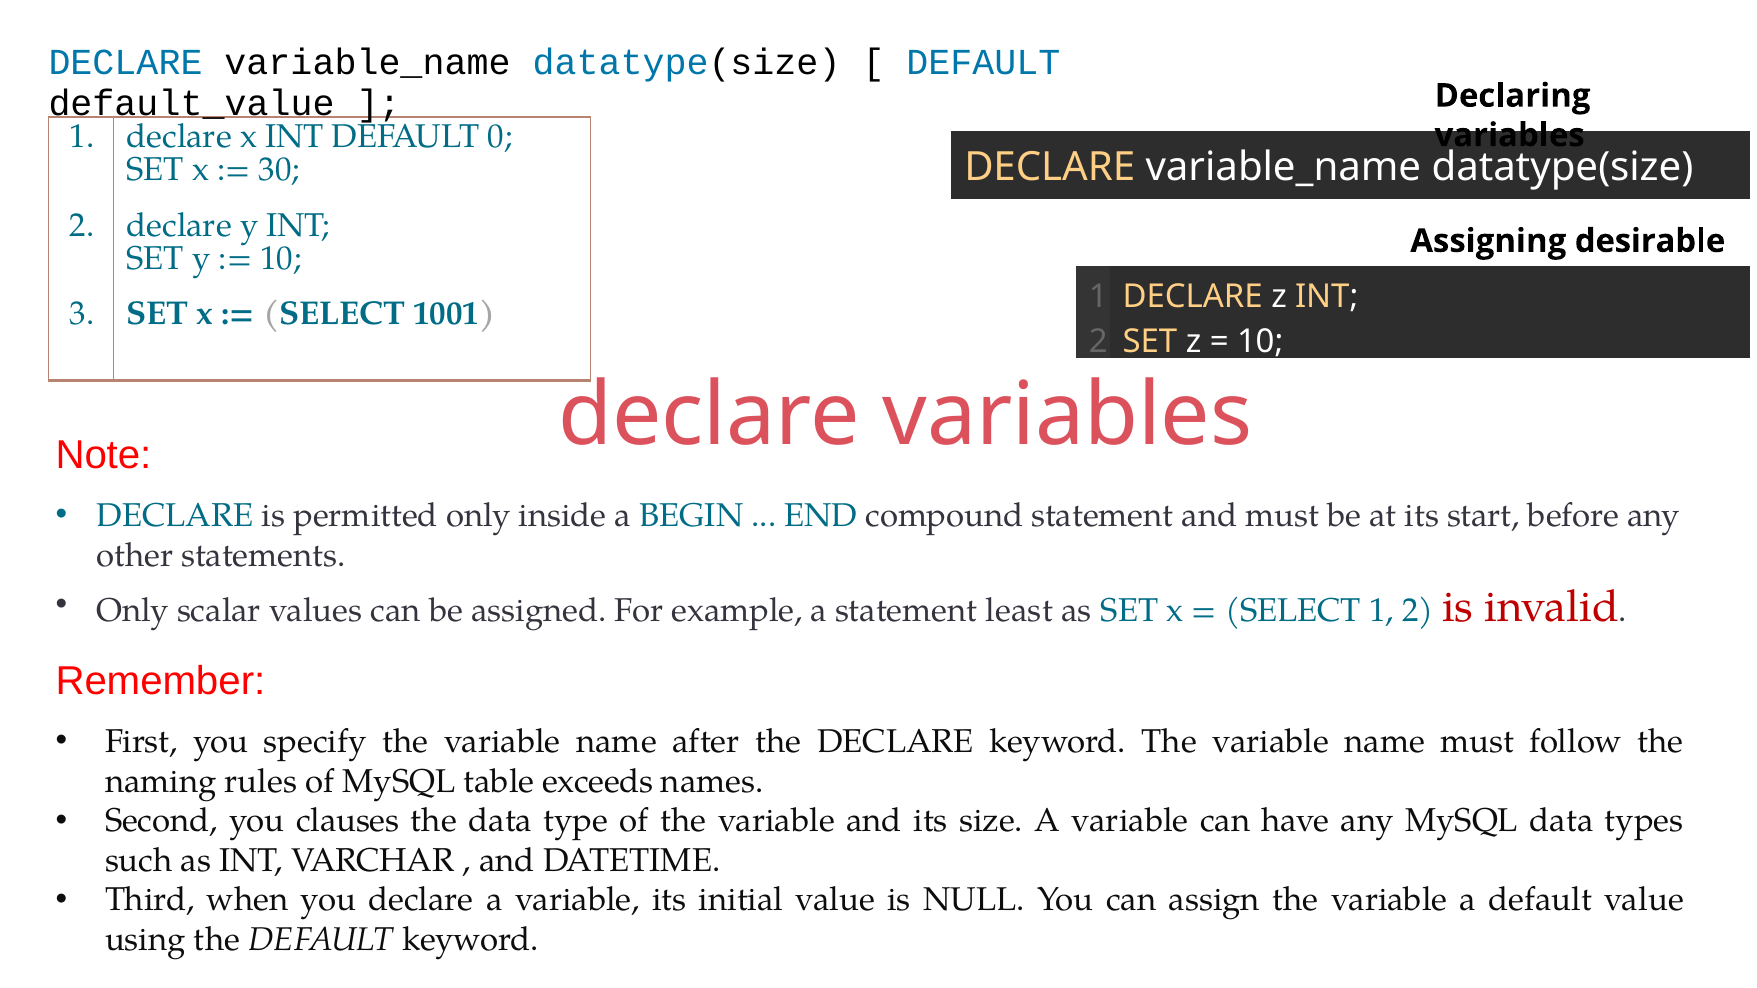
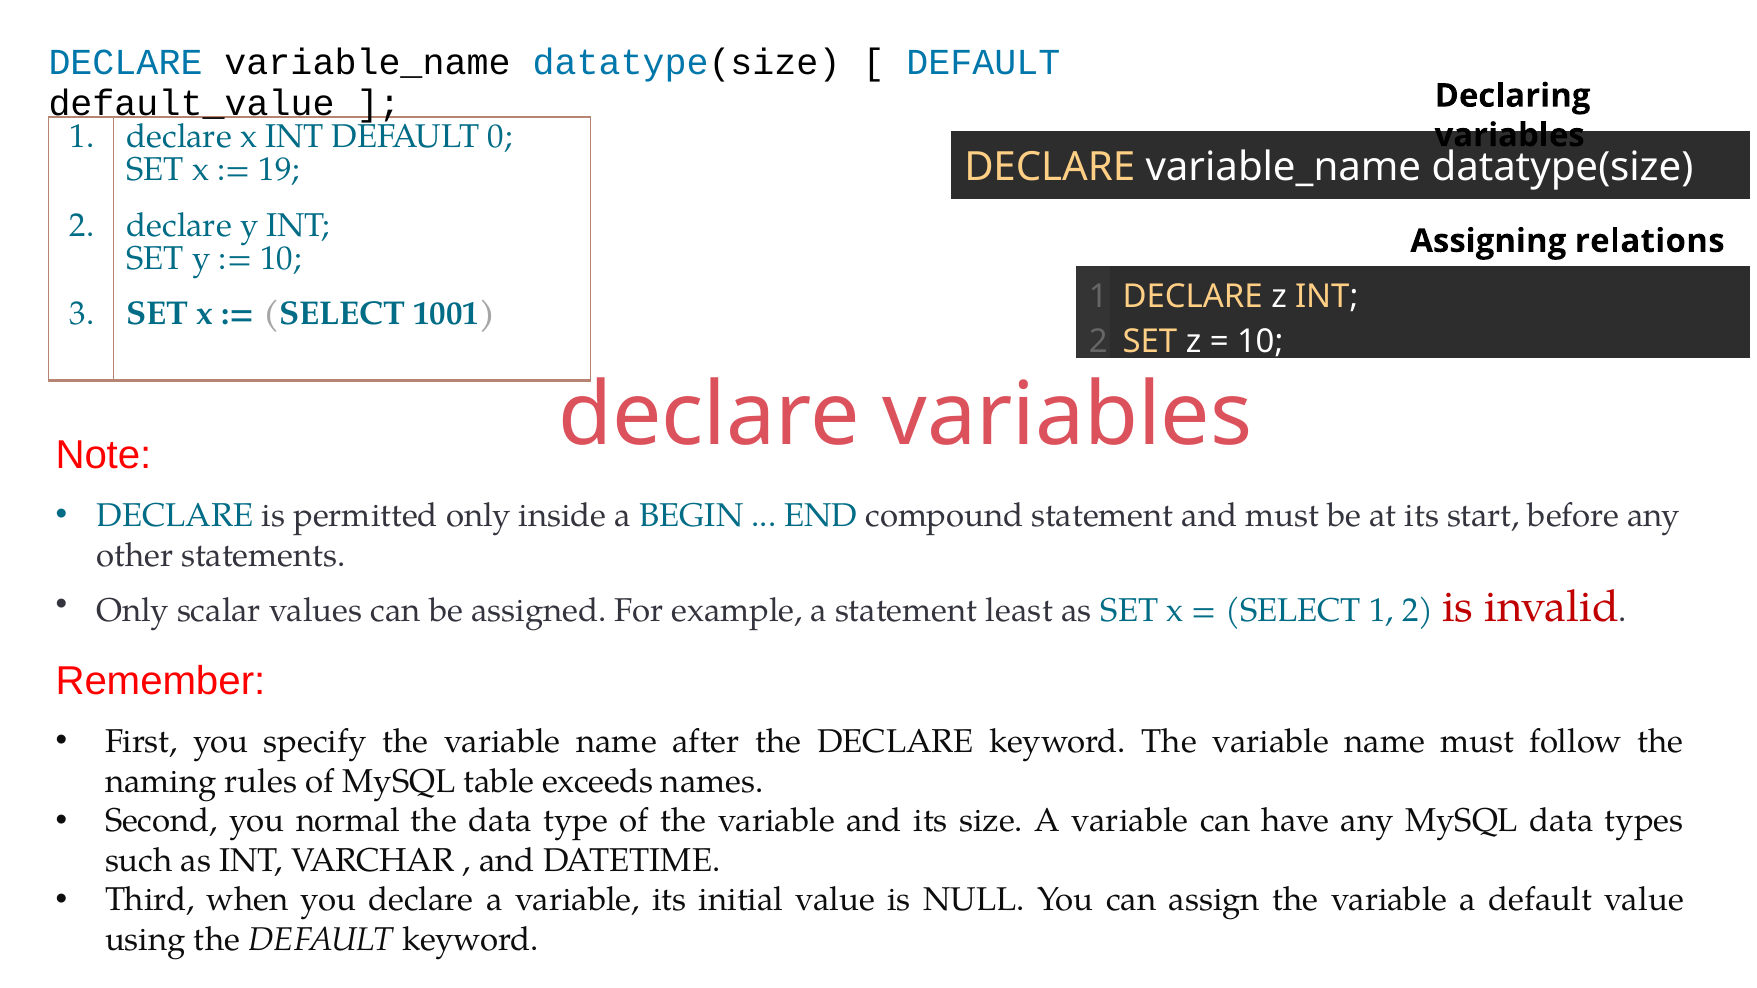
30: 30 -> 19 (279, 170)
desirable: desirable -> relations (1650, 241)
clauses: clauses -> normal (348, 821)
